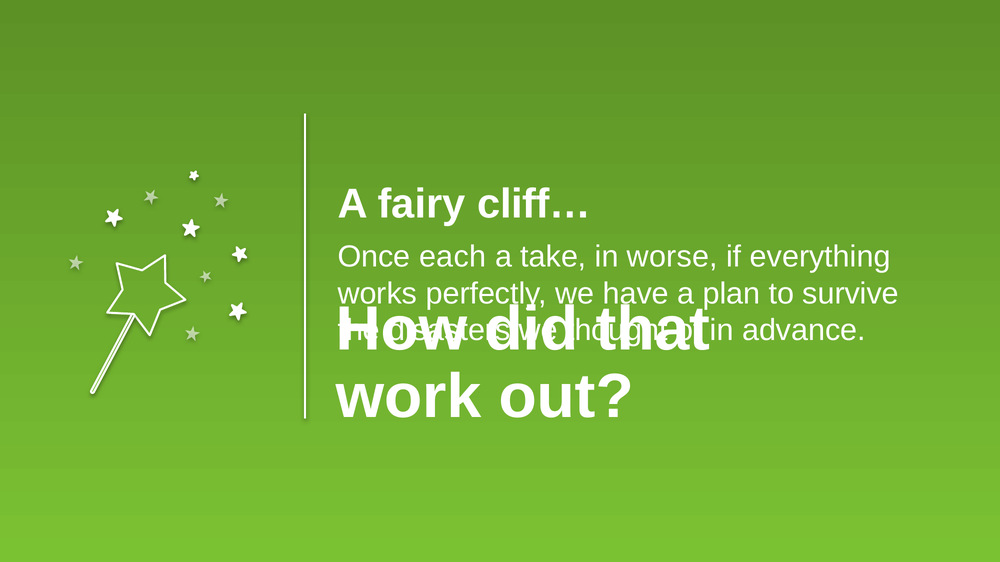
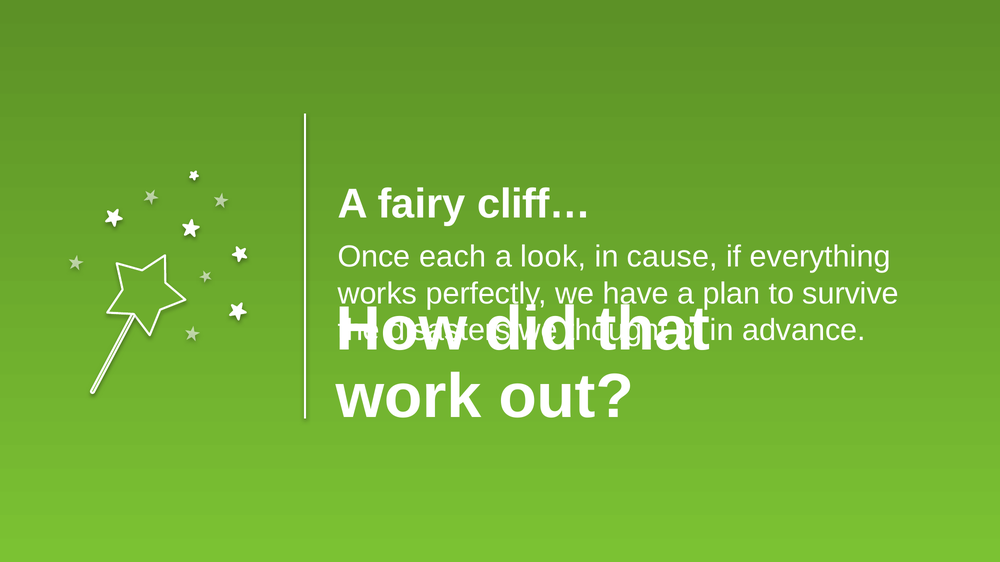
take: take -> look (553, 257)
worse: worse -> cause (672, 257)
